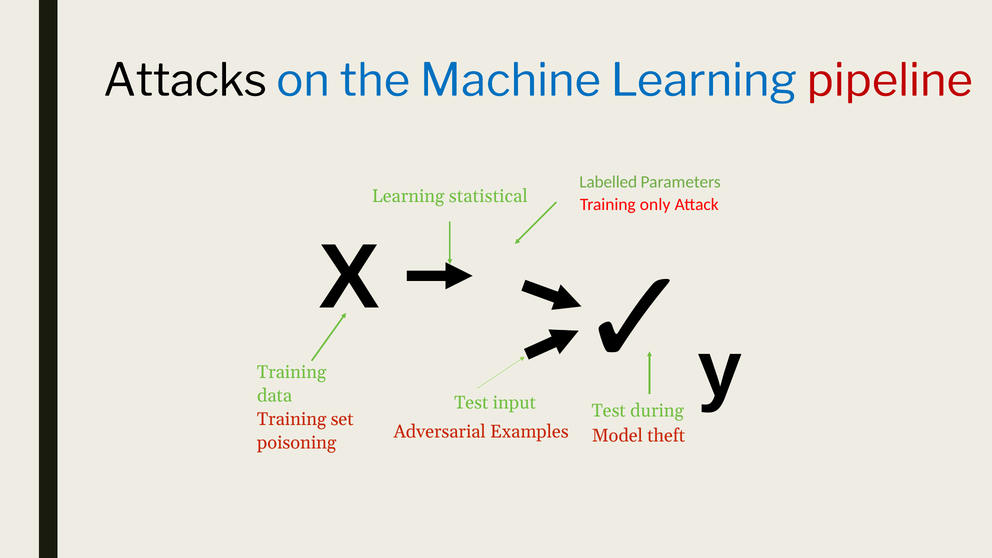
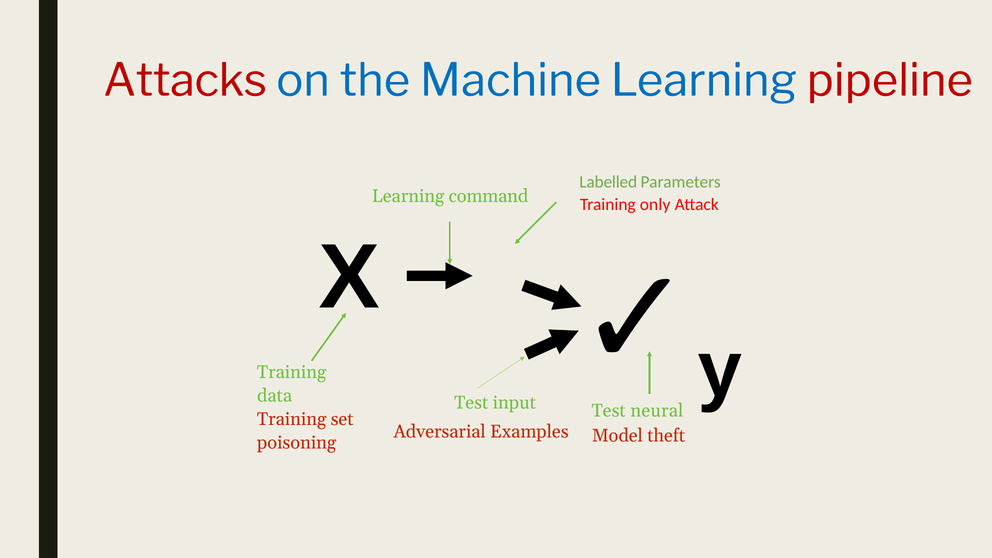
Attacks colour: black -> red (185, 81)
statistical: statistical -> command (488, 196)
during: during -> neural (657, 411)
